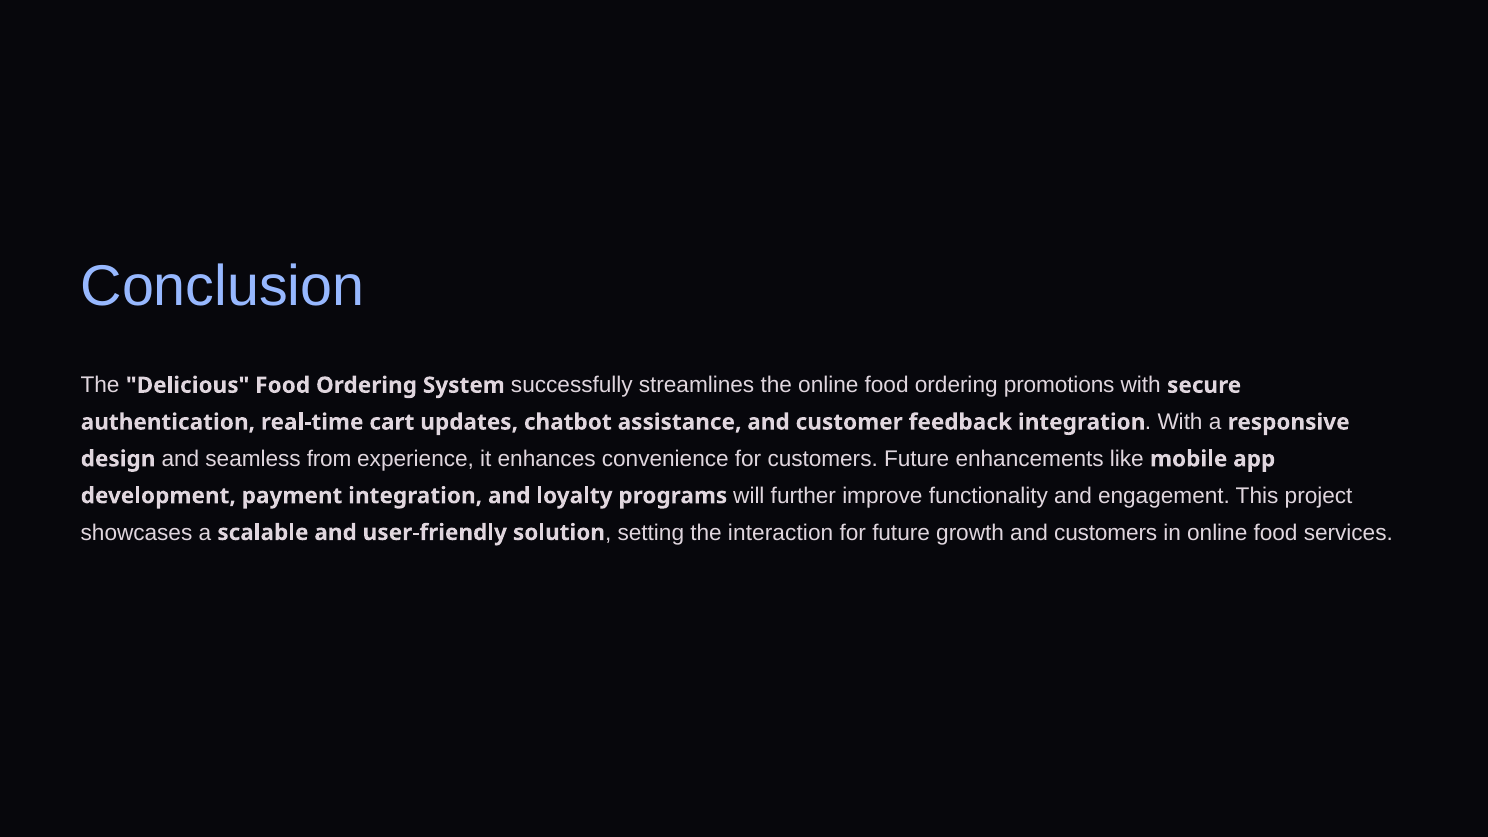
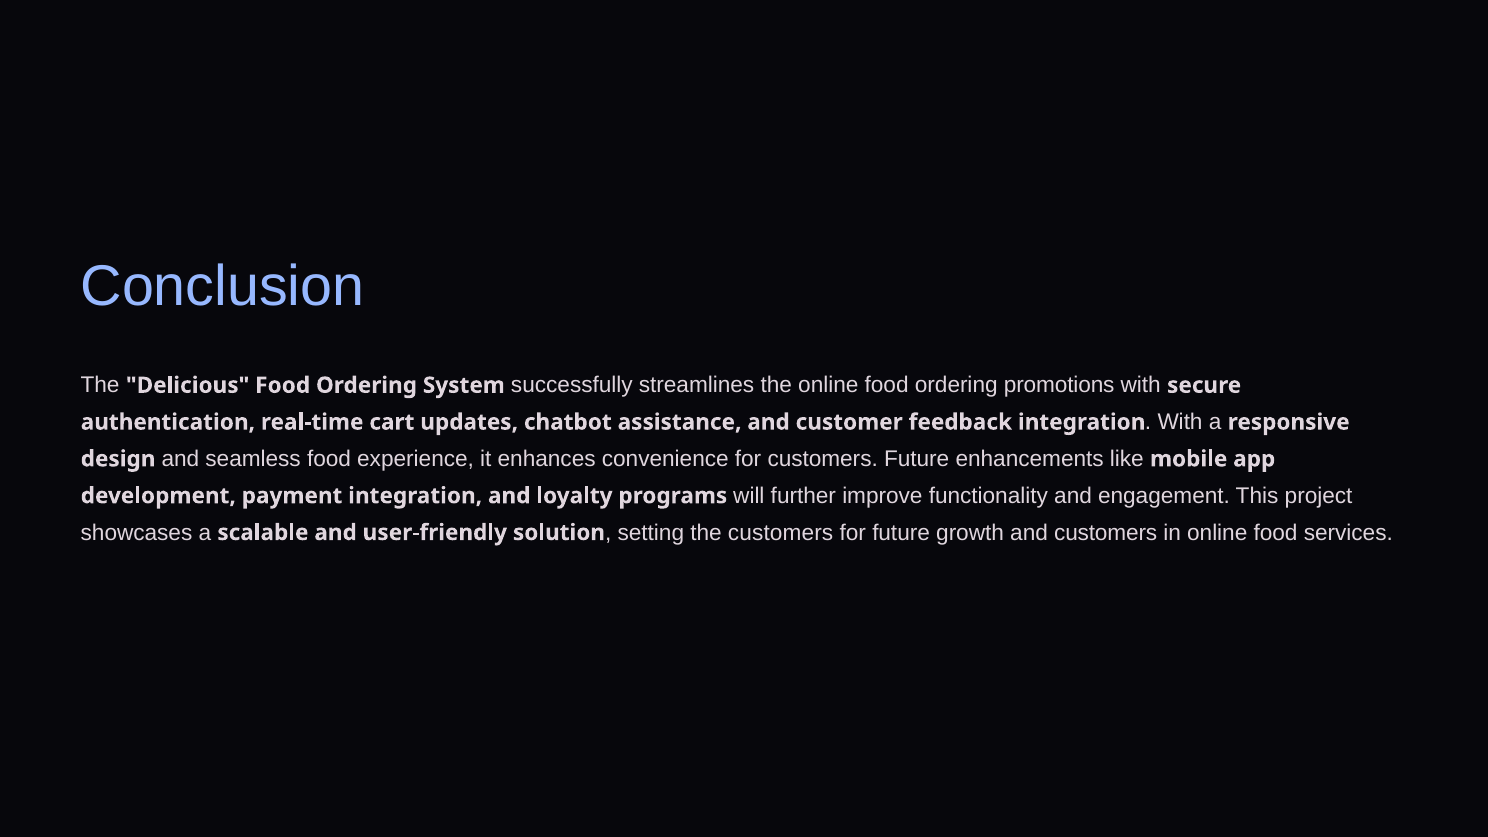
seamless from: from -> food (329, 459)
the interaction: interaction -> customers (781, 533)
